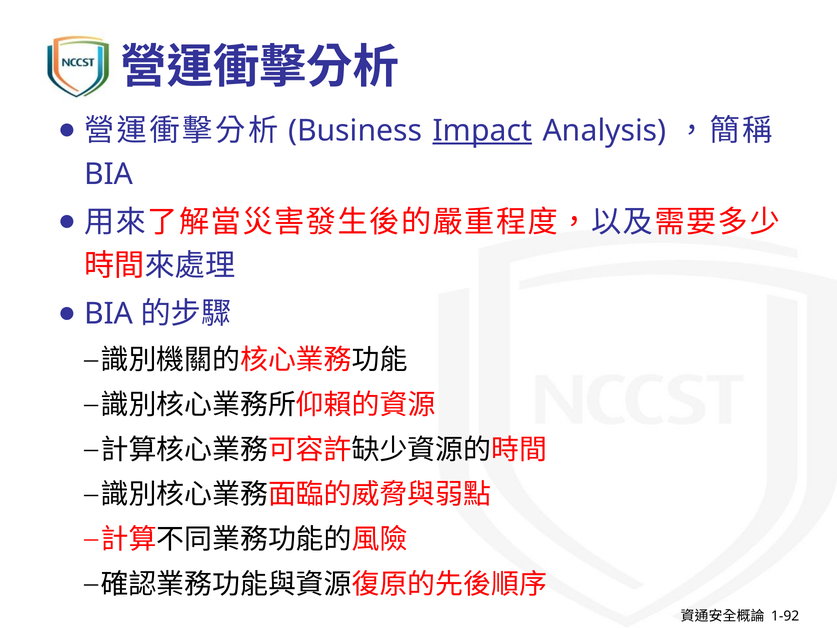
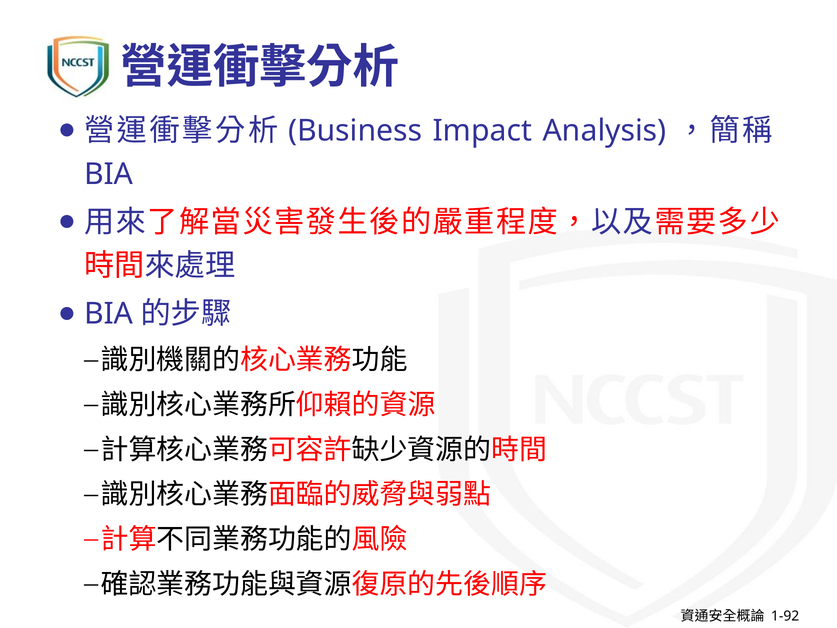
Impact underline: present -> none (482, 131)
